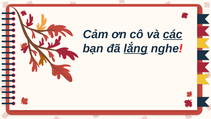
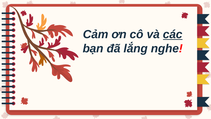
lắng underline: present -> none (136, 48)
